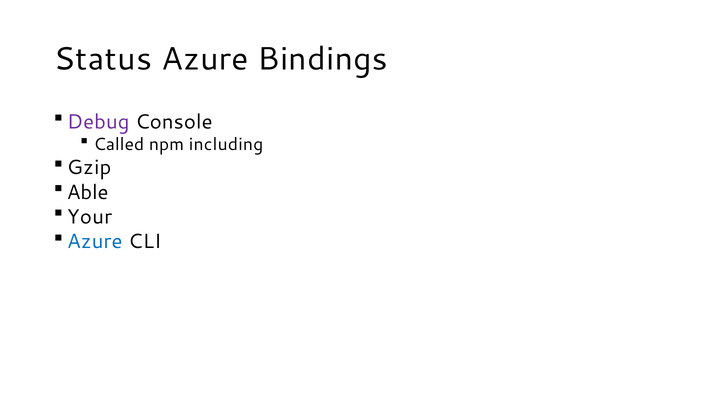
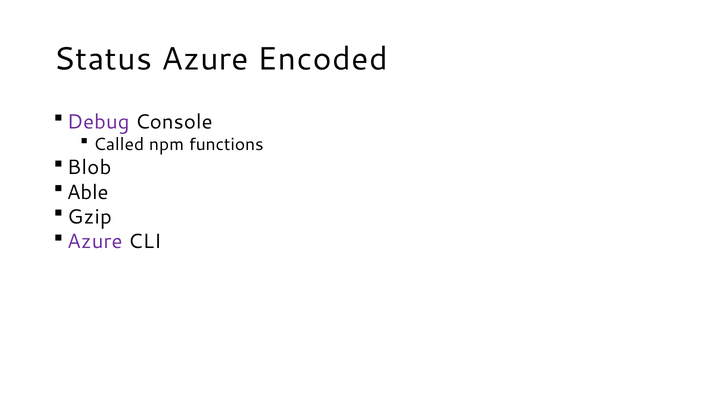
Bindings: Bindings -> Encoded (323, 59)
including: including -> functions (226, 145)
Gzip: Gzip -> Blob (89, 168)
Your: Your -> Gzip (90, 217)
Azure colour: blue -> purple (95, 242)
